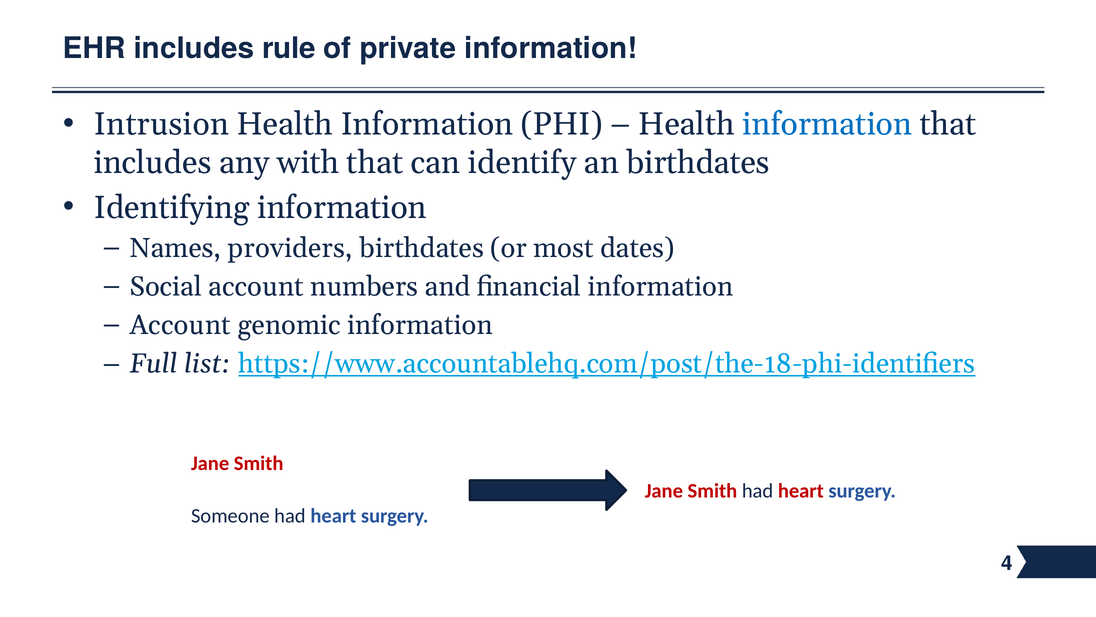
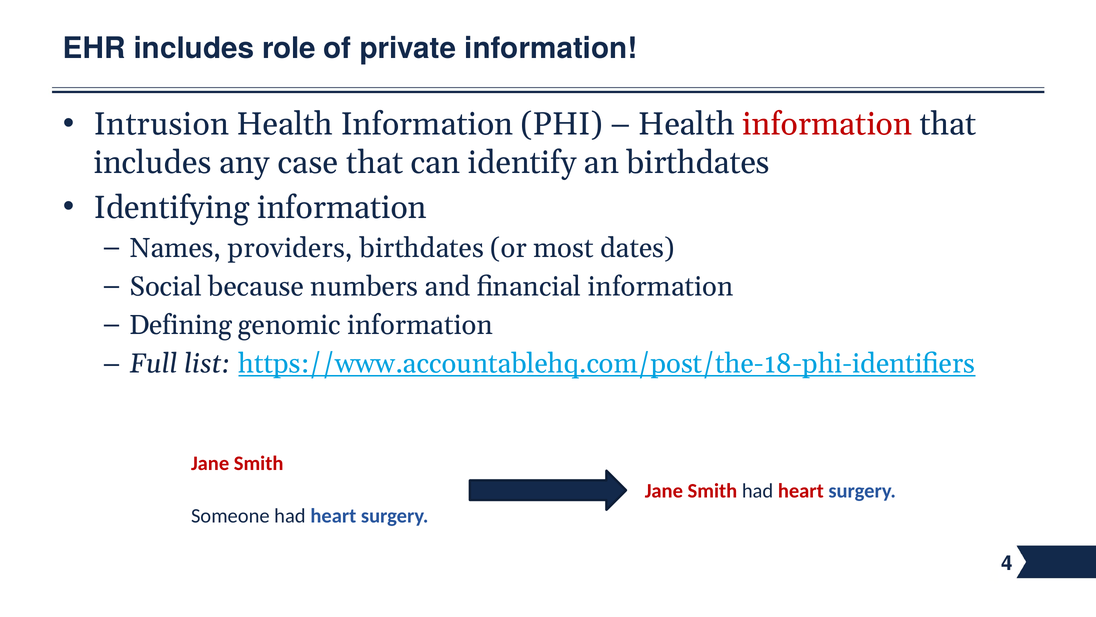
rule: rule -> role (289, 49)
information colour: blue -> red (827, 124)
with: with -> case (308, 163)
Social account: account -> because (256, 287)
Account: Account -> Defining (181, 325)
